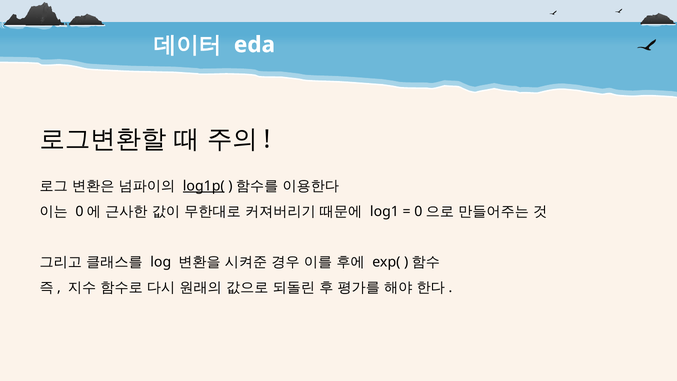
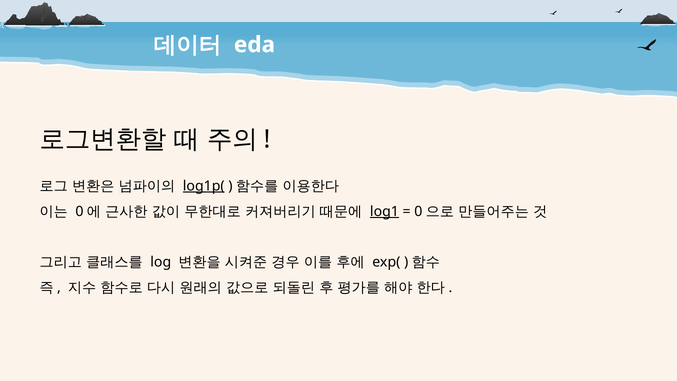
log1 underline: none -> present (384, 211)
